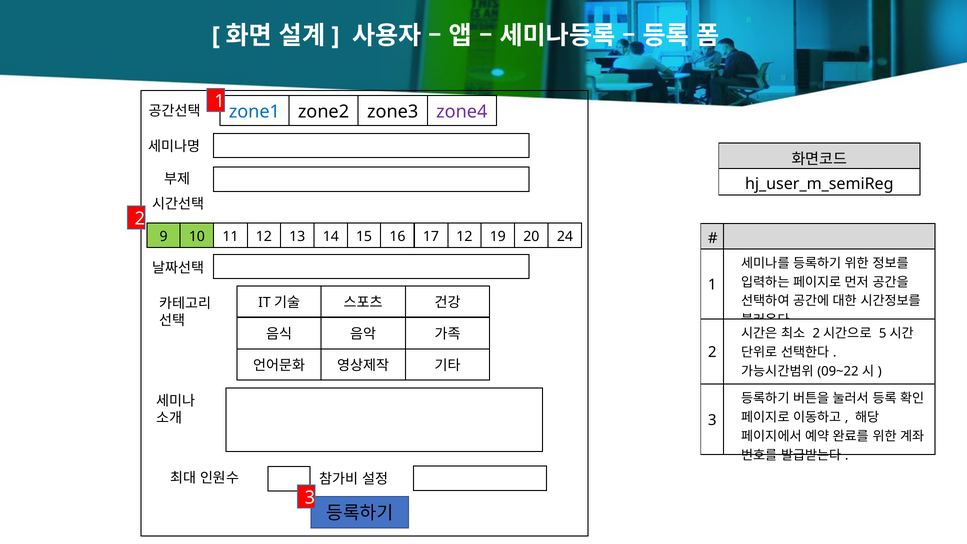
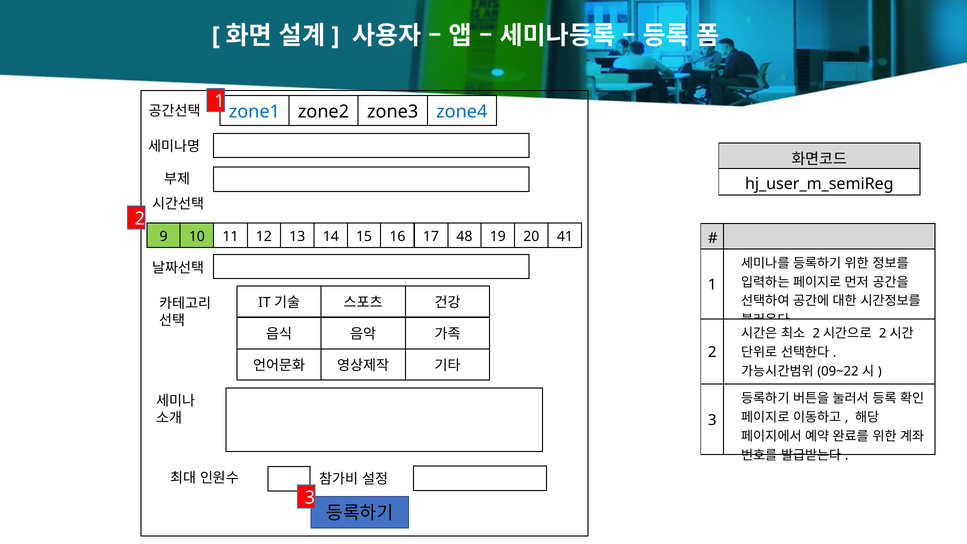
zone4 colour: purple -> blue (462, 112)
17 12: 12 -> 48 (464, 236)
24: 24 -> 41 (565, 236)
5: 5 -> 2 (883, 334)
